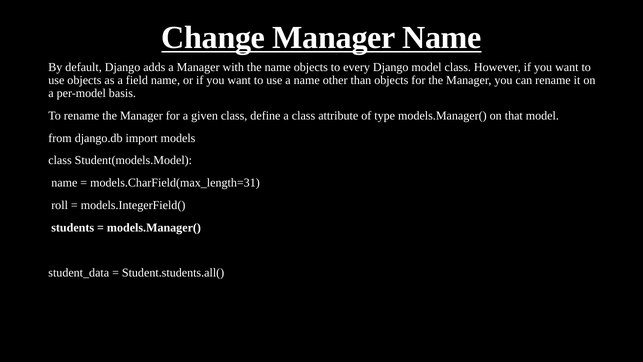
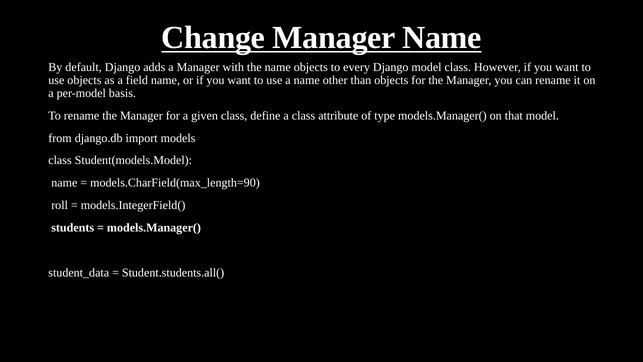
models.CharField(max_length=31: models.CharField(max_length=31 -> models.CharField(max_length=90 (175, 183)
